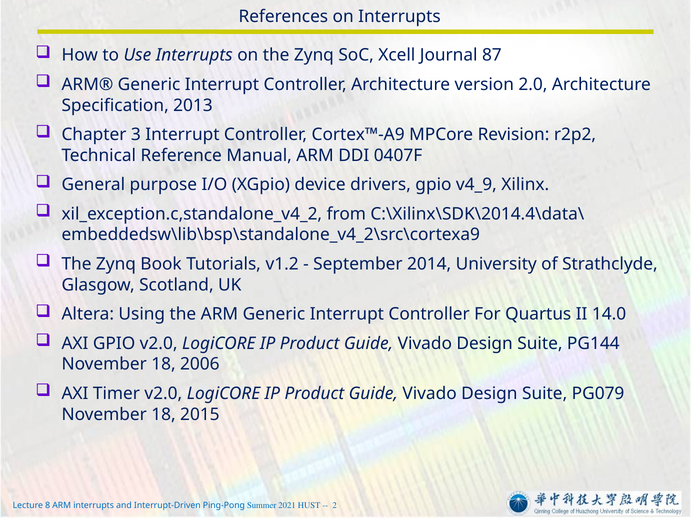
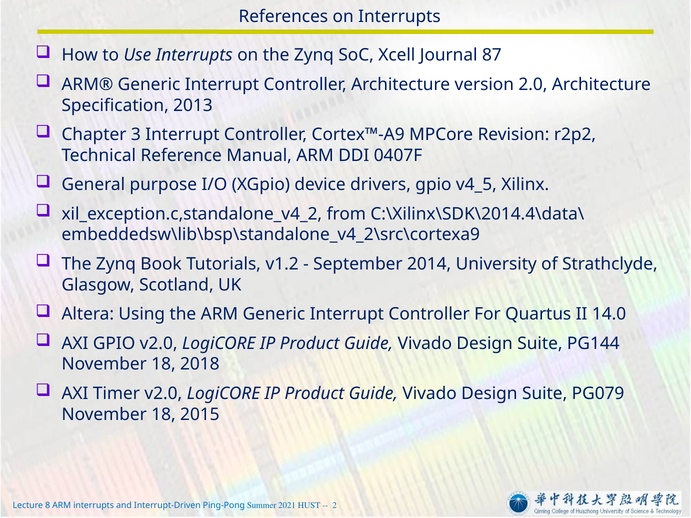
v4_9: v4_9 -> v4_5 (476, 185)
2006: 2006 -> 2018 (200, 364)
